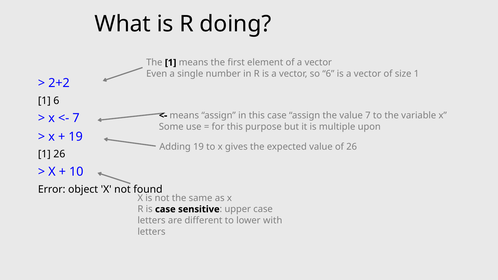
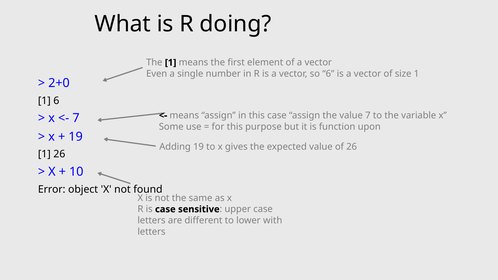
2+2: 2+2 -> 2+0 (59, 83)
multiple: multiple -> function (337, 127)
